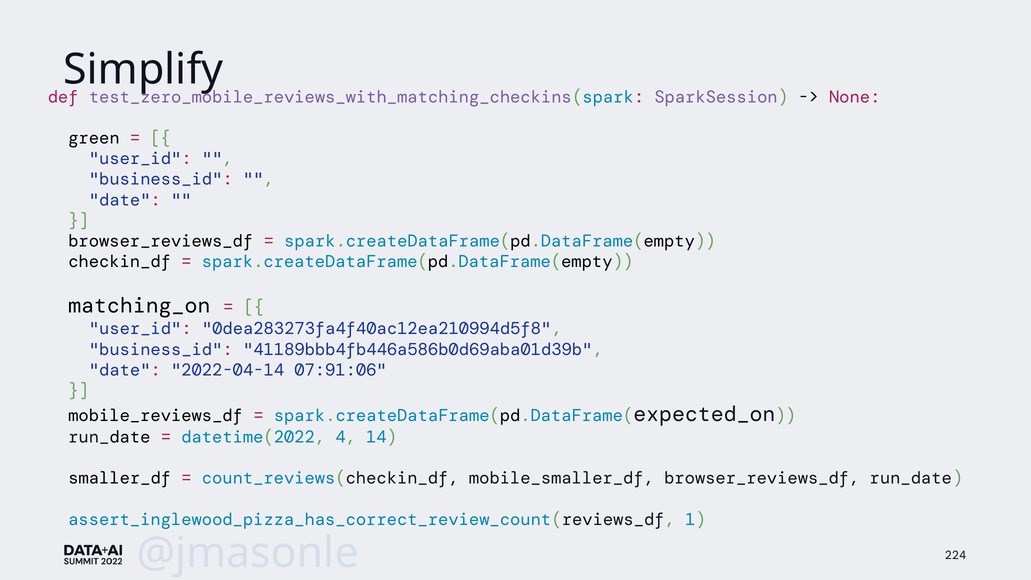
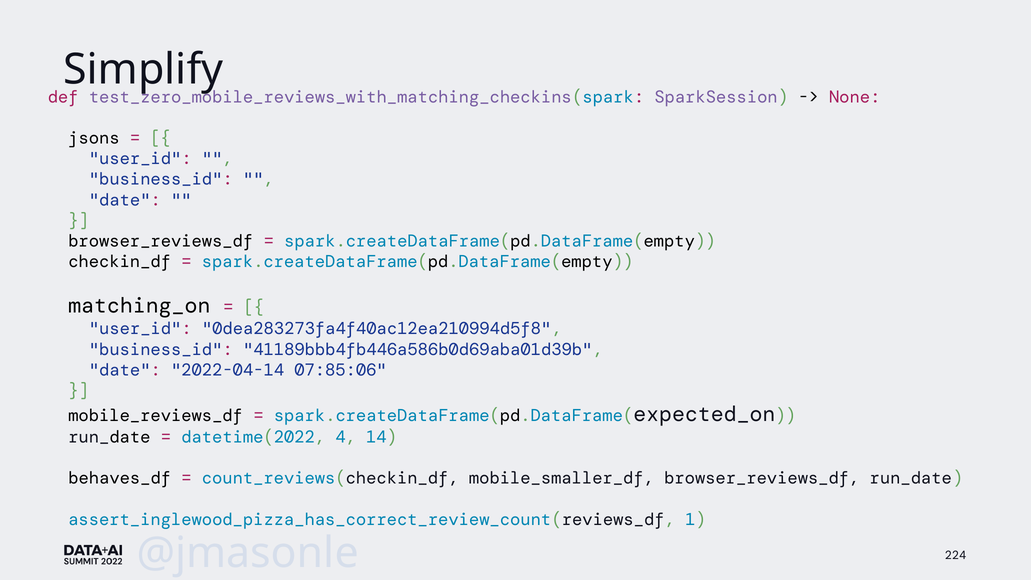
green: green -> jsons (94, 138)
07:91:06: 07:91:06 -> 07:85:06 (341, 370)
smaller_df: smaller_df -> behaves_df (120, 478)
